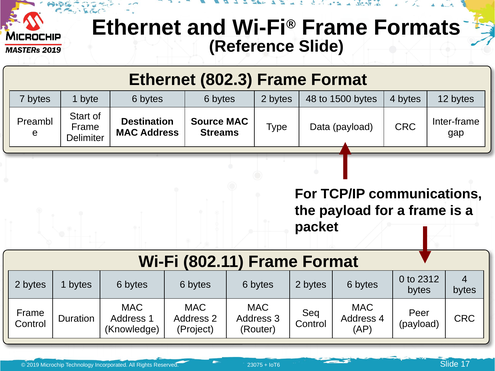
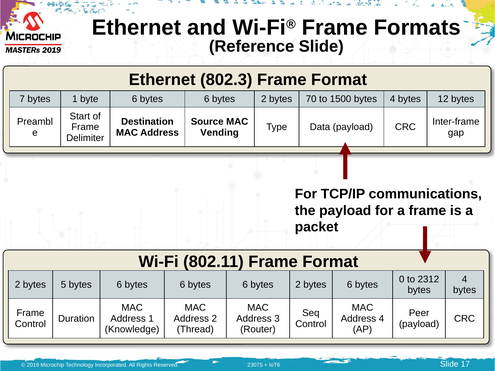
48: 48 -> 70 (311, 99)
Streams: Streams -> Vending (220, 133)
2 bytes 1: 1 -> 5 (63, 285)
Project: Project -> Thread (195, 330)
